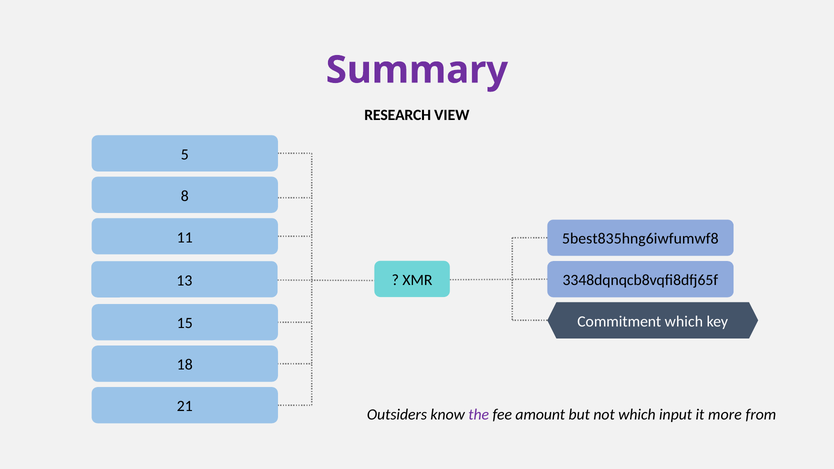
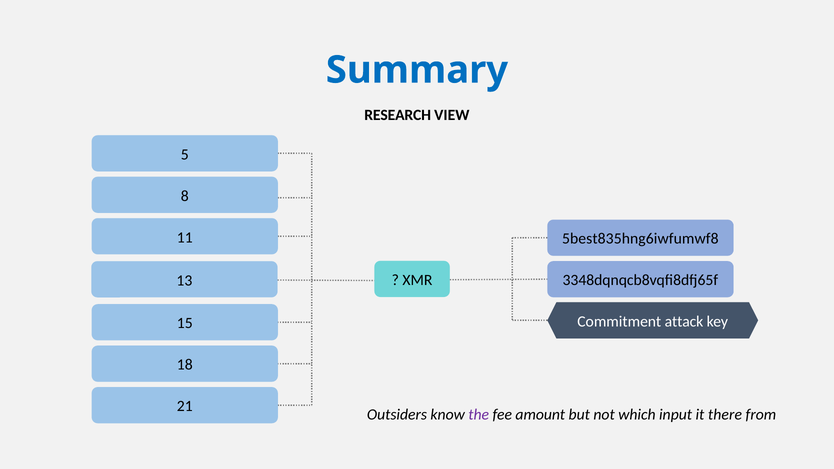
Summary colour: purple -> blue (417, 70)
Commitment which: which -> attack (684, 322)
more: more -> there (725, 415)
